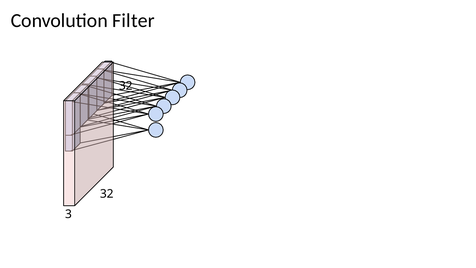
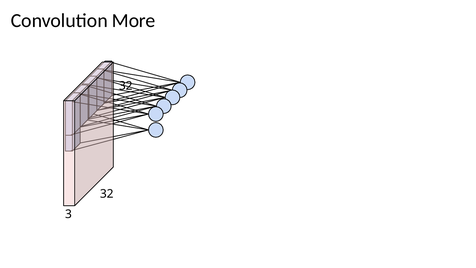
Filter: Filter -> More (134, 21)
